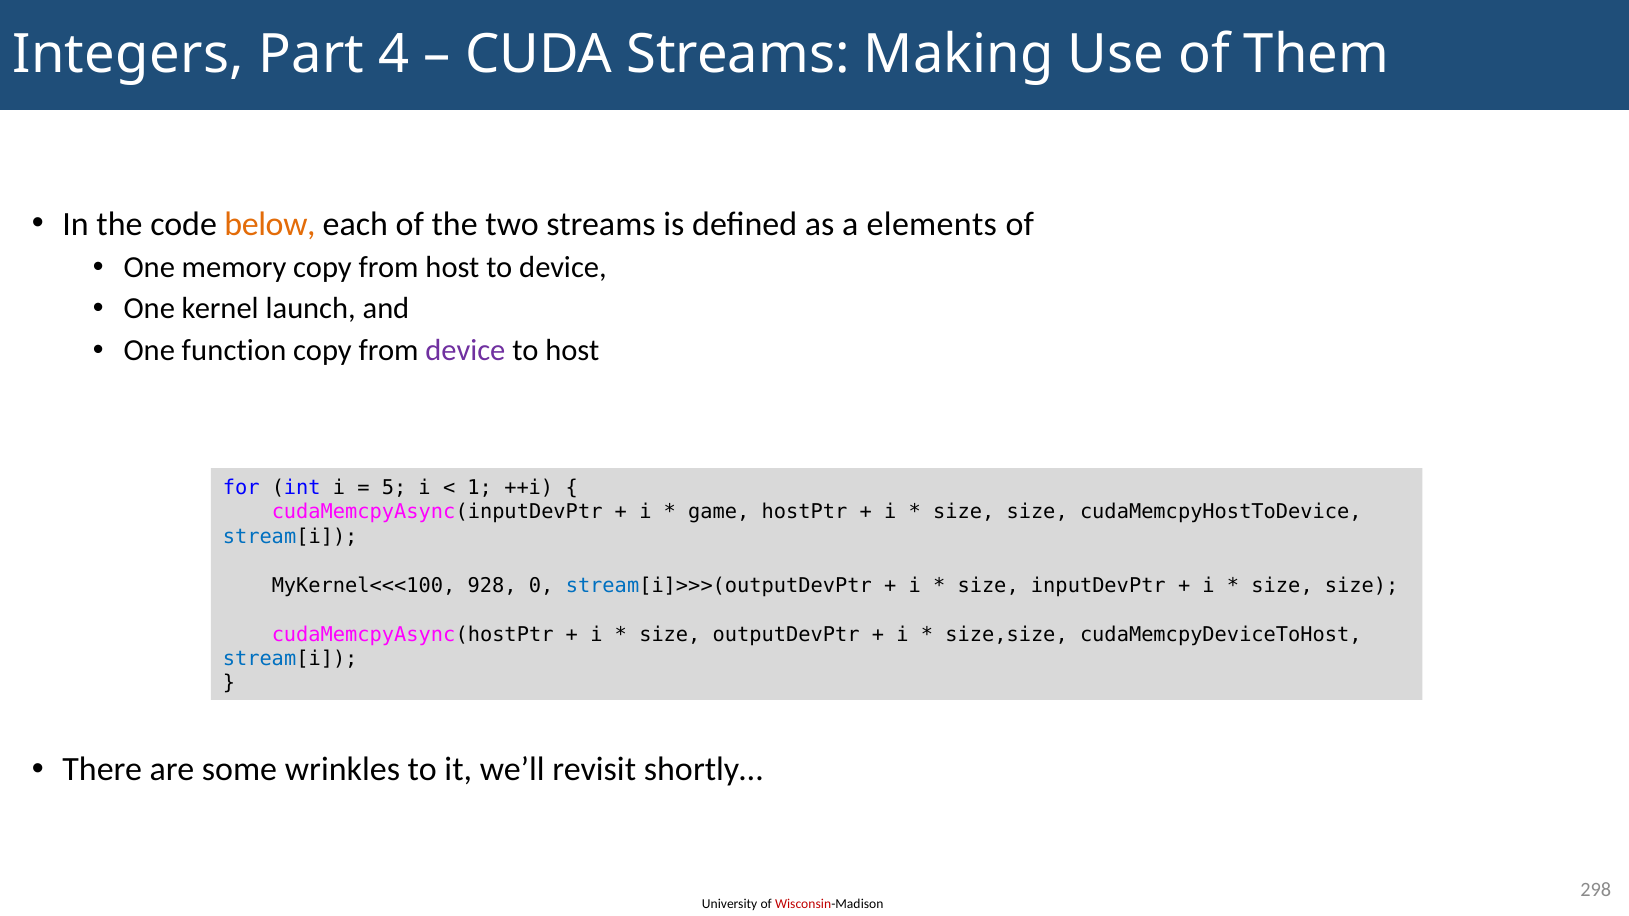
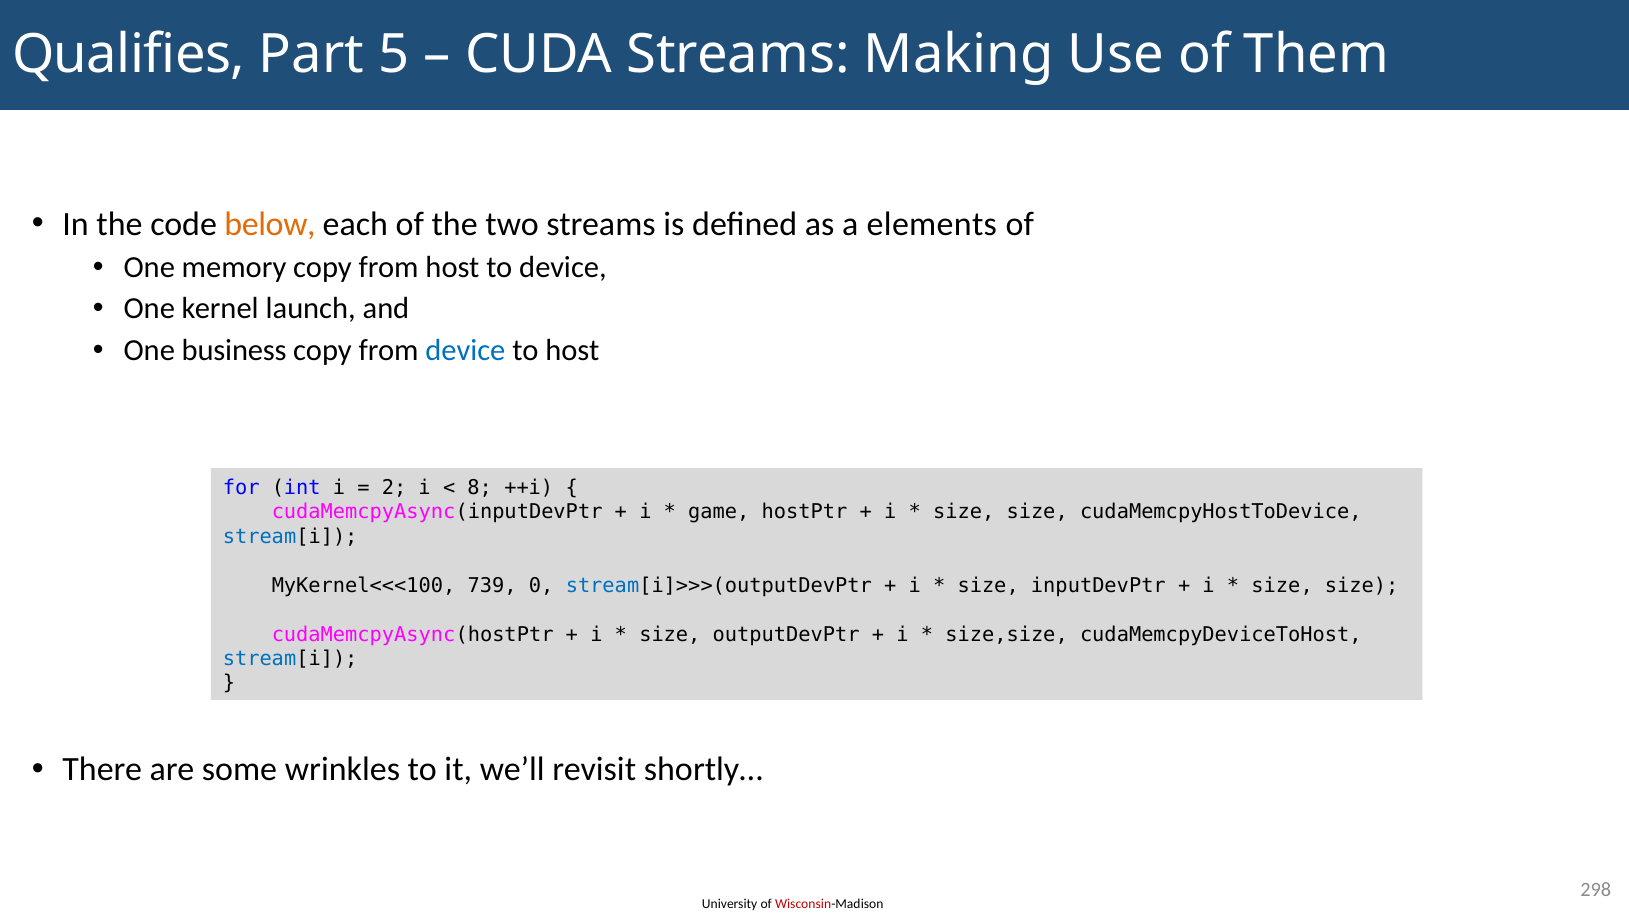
Integers: Integers -> Qualifies (129, 55)
4: 4 -> 5 (394, 55)
function: function -> business (234, 350)
device colour: purple -> blue (465, 350)
5: 5 -> 2 (394, 488)
1: 1 -> 8 (480, 488)
928: 928 -> 739 (492, 586)
